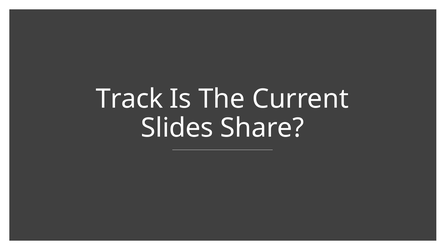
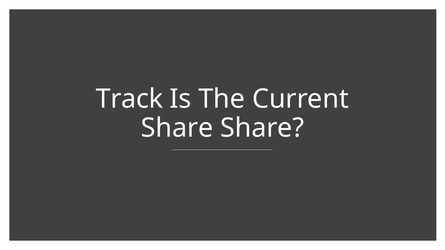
Slides: Slides -> Share (177, 128)
